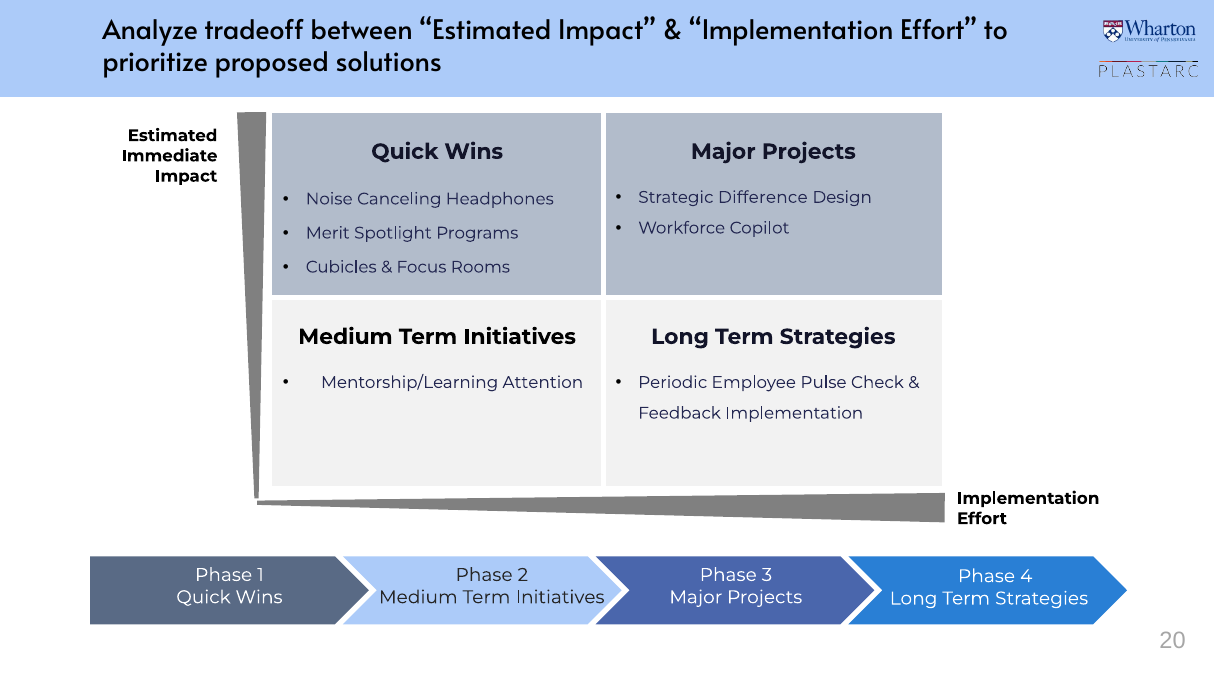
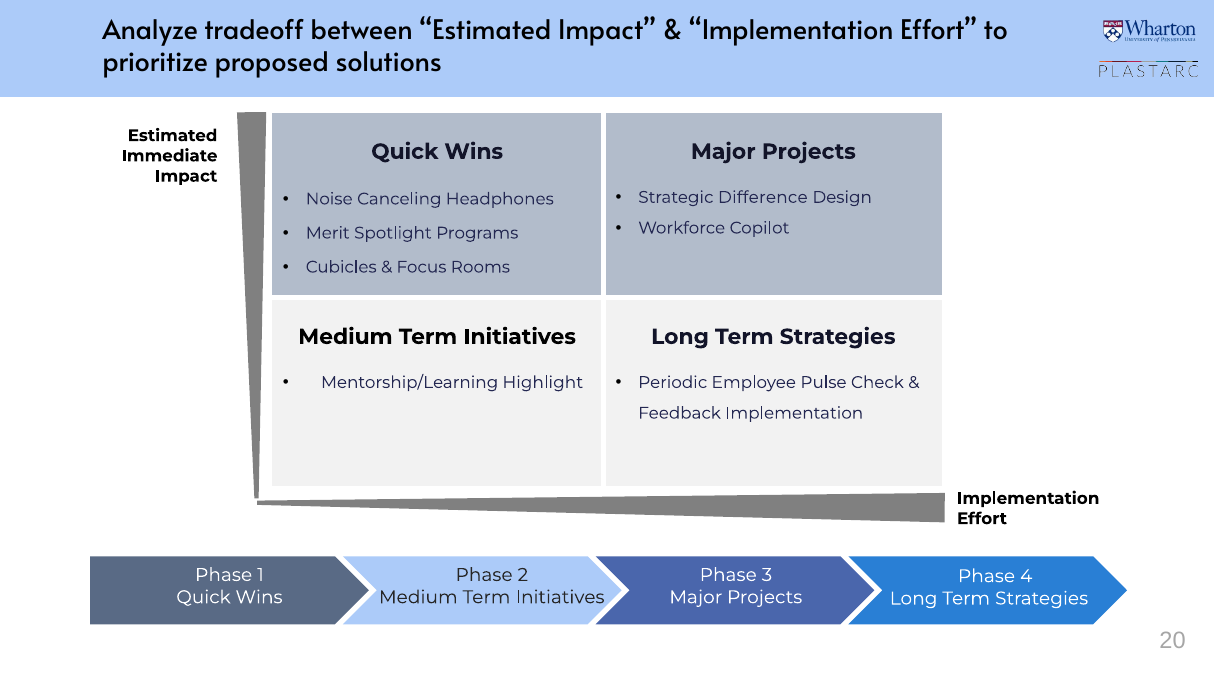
Attention: Attention -> Highlight (543, 382)
